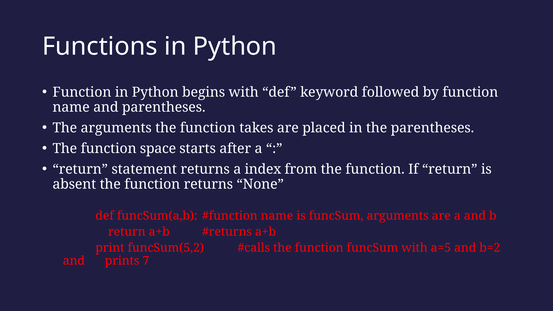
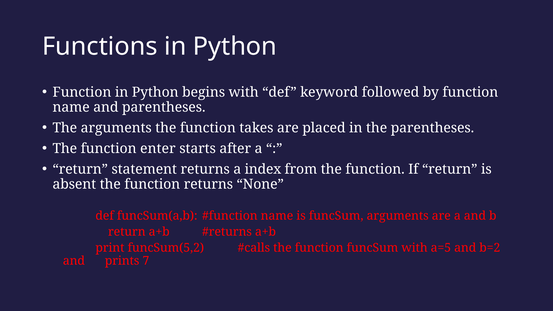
space: space -> enter (158, 149)
